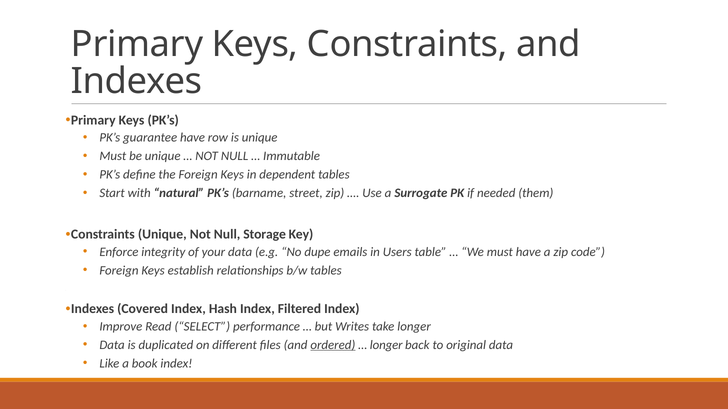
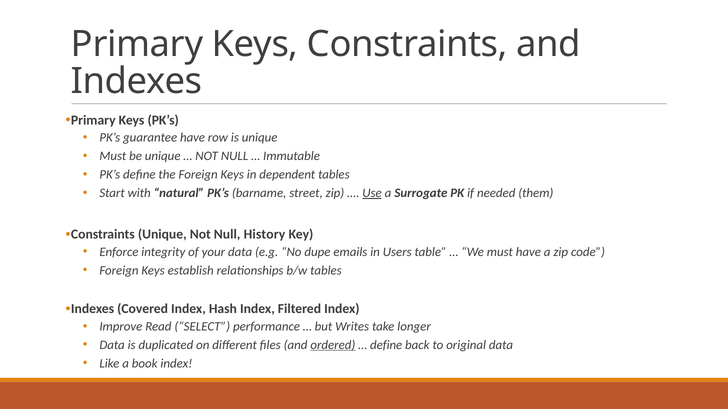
Use underline: none -> present (372, 193)
Storage: Storage -> History (264, 235)
longer: longer -> define (386, 345)
